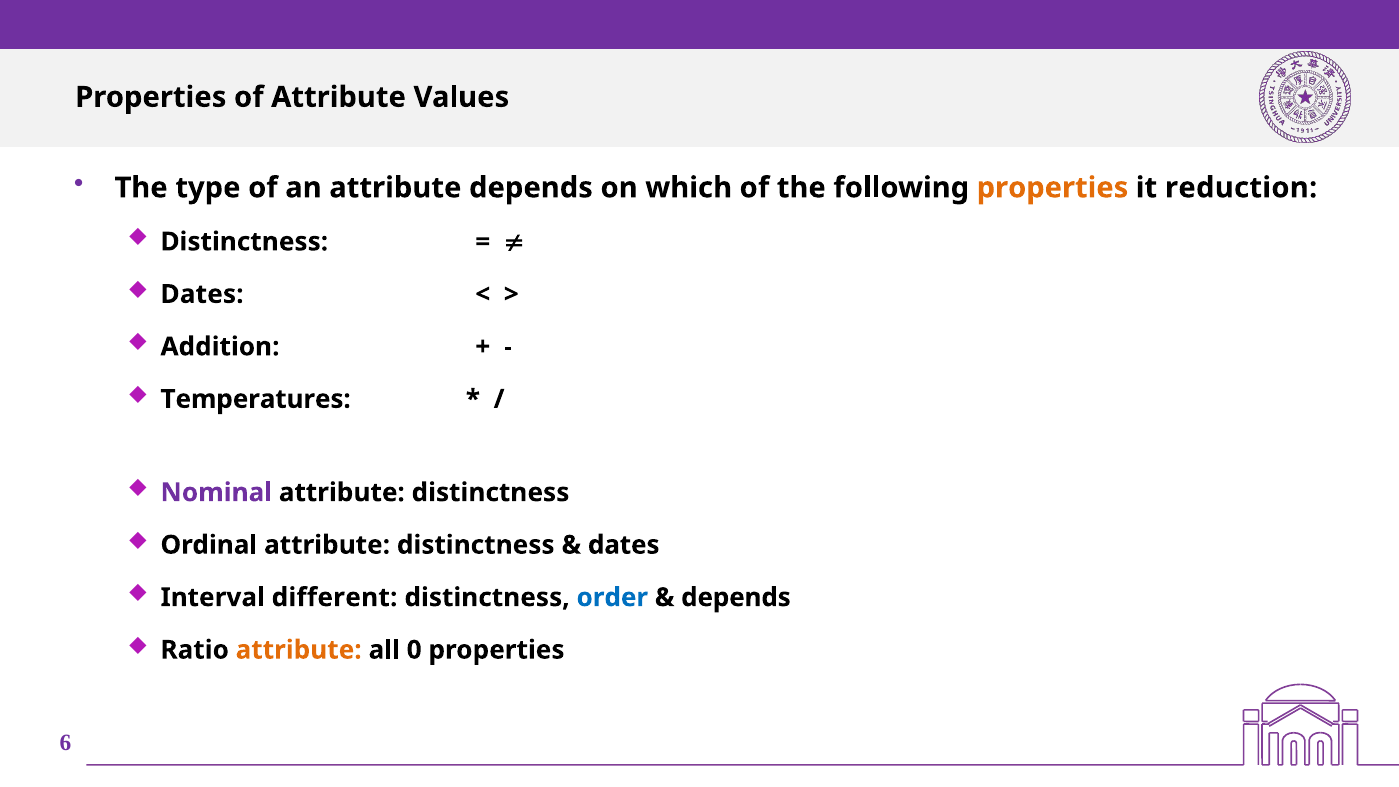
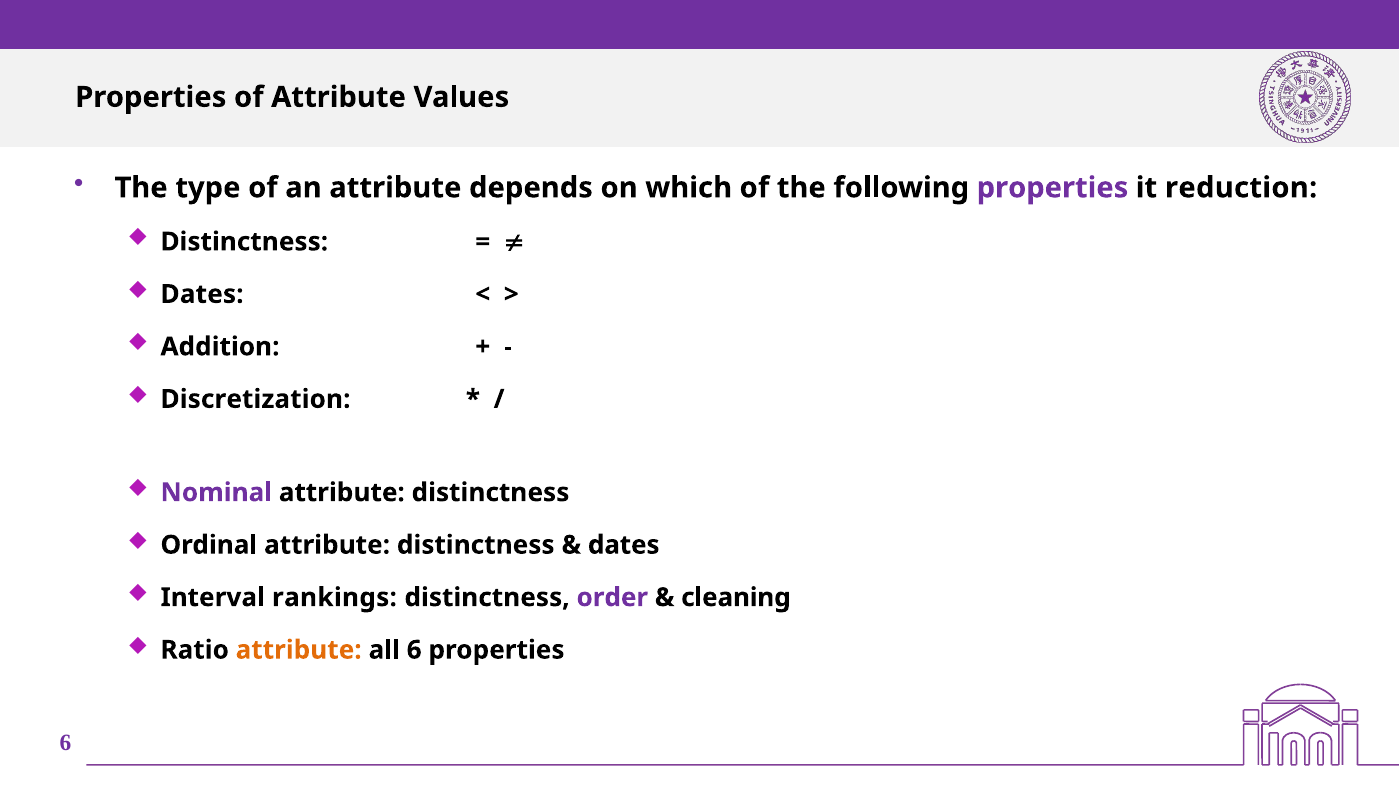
properties colour: orange -> purple (1053, 188)
Temperatures: Temperatures -> Discretization (255, 399)
different: different -> rankings (334, 597)
order colour: blue -> purple (612, 597)
depends: depends -> cleaning (736, 597)
all 0: 0 -> 6 (414, 650)
